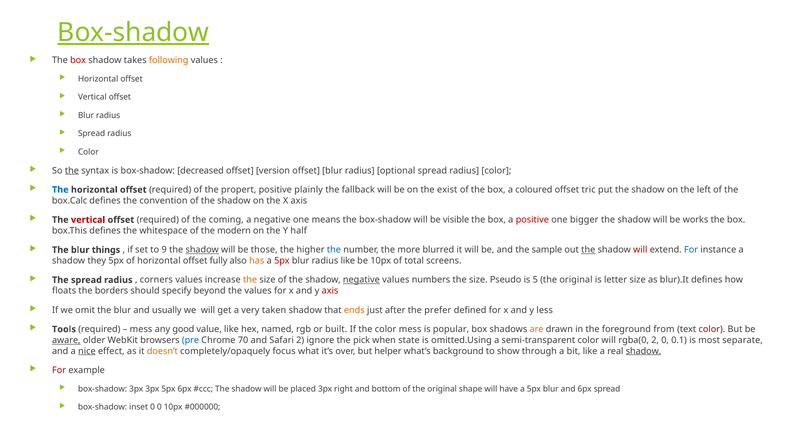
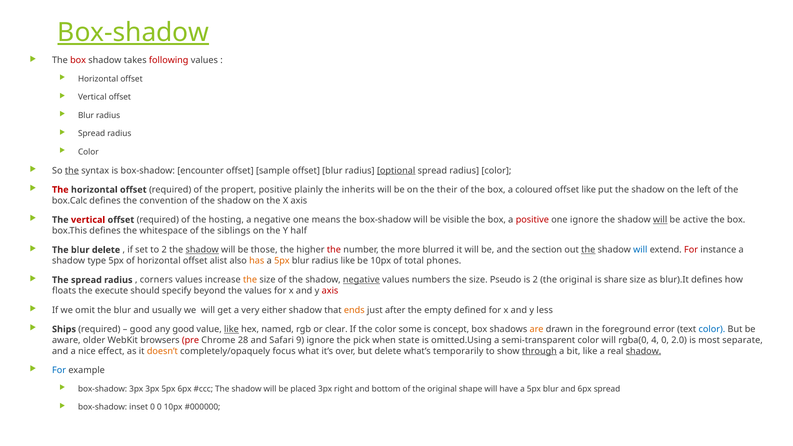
following colour: orange -> red (169, 60)
decreased: decreased -> encounter (201, 171)
version: version -> sample (273, 171)
optional underline: none -> present (396, 171)
The colour: blue -> red (60, 190)
fallback: fallback -> inherits (358, 190)
exist: exist -> their (447, 190)
offset tric: tric -> like (589, 190)
coming: coming -> hosting (226, 220)
one bigger: bigger -> ignore (584, 220)
will underline: none -> present (660, 220)
works: works -> active (695, 220)
modern: modern -> siblings (234, 231)
blur things: things -> delete (106, 250)
to 9: 9 -> 2 (164, 250)
the colour: blue -> red (334, 250)
sample: sample -> section (547, 250)
will colour: red -> blue (640, 250)
For colour: blue -> red (691, 250)
they: they -> type (97, 261)
fully: fully -> alist (219, 261)
5px colour: red -> orange (282, 261)
screens: screens -> phones (444, 261)
is 5: 5 -> 2 (535, 280)
letter: letter -> share (616, 280)
borders: borders -> execute (112, 291)
taken: taken -> either (274, 310)
prefer: prefer -> empty (438, 310)
Tools: Tools -> Ships (64, 329)
mess: mess -> good (141, 329)
like underline: none -> present (231, 329)
built: built -> clear (336, 329)
color mess: mess -> some (410, 329)
popular: popular -> concept (451, 329)
from: from -> error (664, 329)
color colour: red -> blue (712, 329)
aware underline: present -> none (66, 340)
pre colour: blue -> red (190, 340)
70: 70 -> 28 (243, 340)
Safari 2: 2 -> 9 (300, 340)
rgba(0 2: 2 -> 4 (655, 340)
0.1: 0.1 -> 2.0 (679, 340)
nice underline: present -> none (87, 351)
but helper: helper -> delete (388, 351)
background: background -> temporarily (458, 351)
through underline: none -> present (539, 351)
For colour: red -> blue (59, 370)
